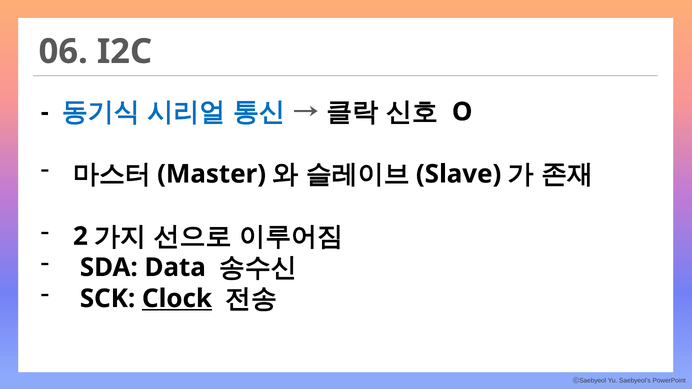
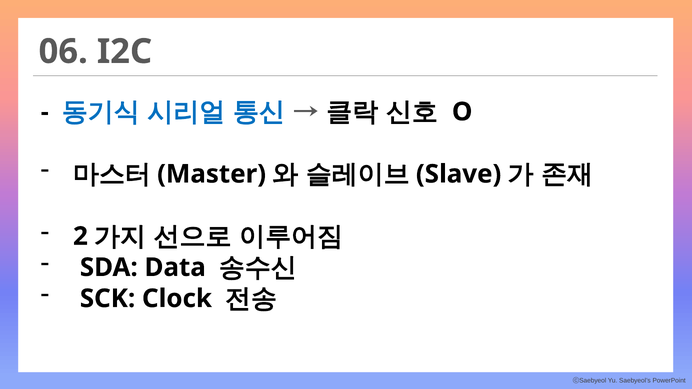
Clock underline: present -> none (177, 299)
